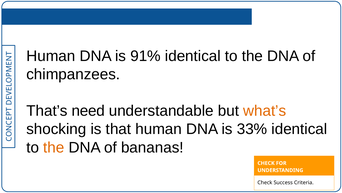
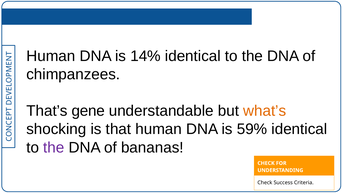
91%: 91% -> 14% (146, 56)
need: need -> gene (88, 111)
33%: 33% -> 59% (252, 129)
the colour: orange -> purple (54, 147)
